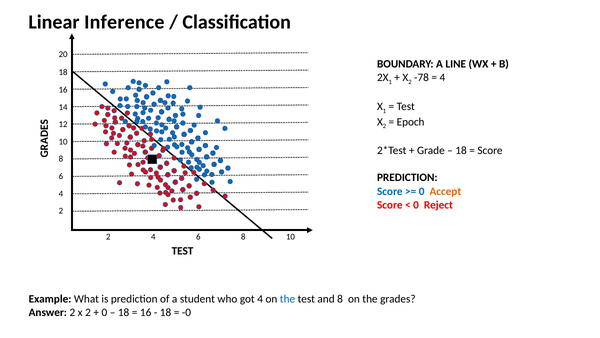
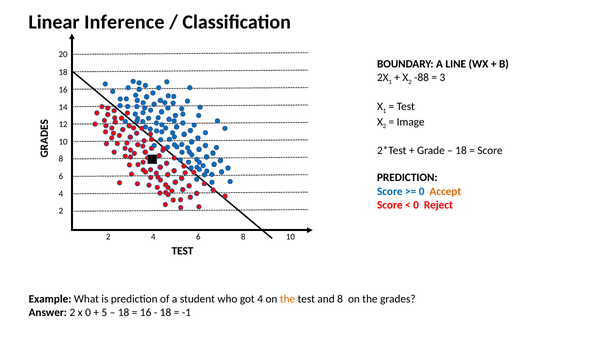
-78: -78 -> -88 (421, 77)
4: 4 -> 3 (442, 77)
Epoch: Epoch -> Image (411, 122)
the colour: blue -> orange (287, 299)
2 x 2: 2 -> 0 (88, 312)
0: 0 -> 5 (104, 312)
-0: -0 -> -1 (186, 312)
